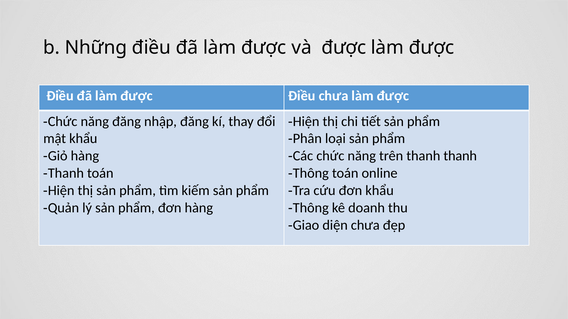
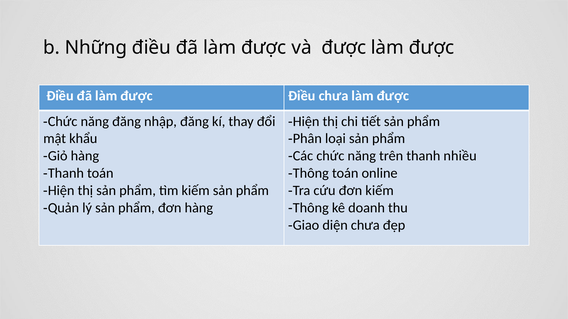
thanh thanh: thanh -> nhiều (460, 156)
đơn khẩu: khẩu -> kiếm (380, 191)
